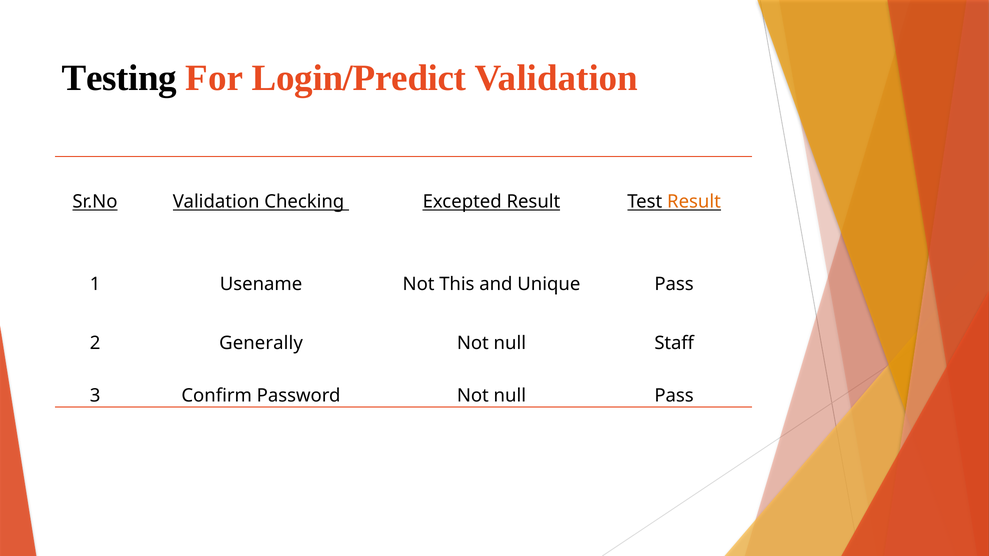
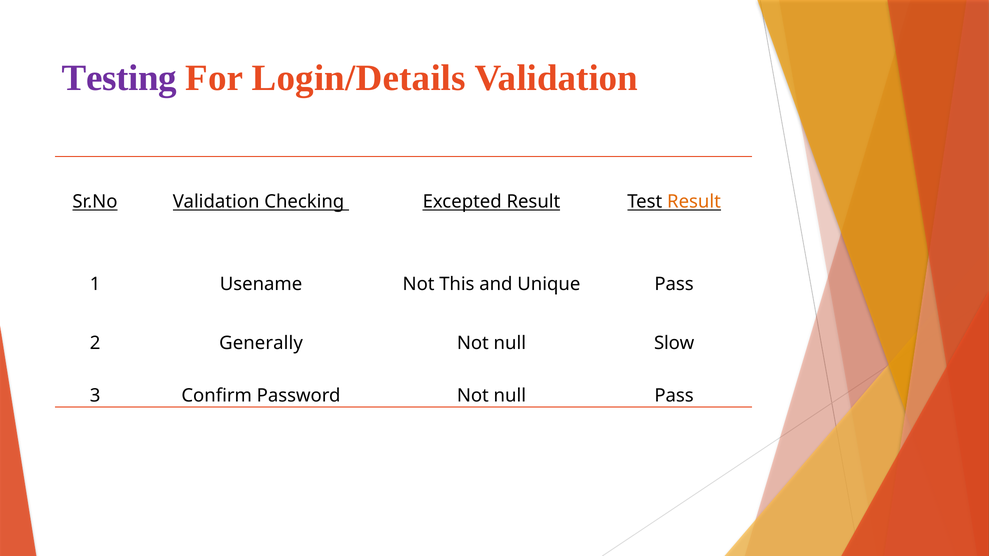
Testing colour: black -> purple (119, 78)
Login/Predict: Login/Predict -> Login/Details (359, 78)
Staff: Staff -> Slow (674, 343)
